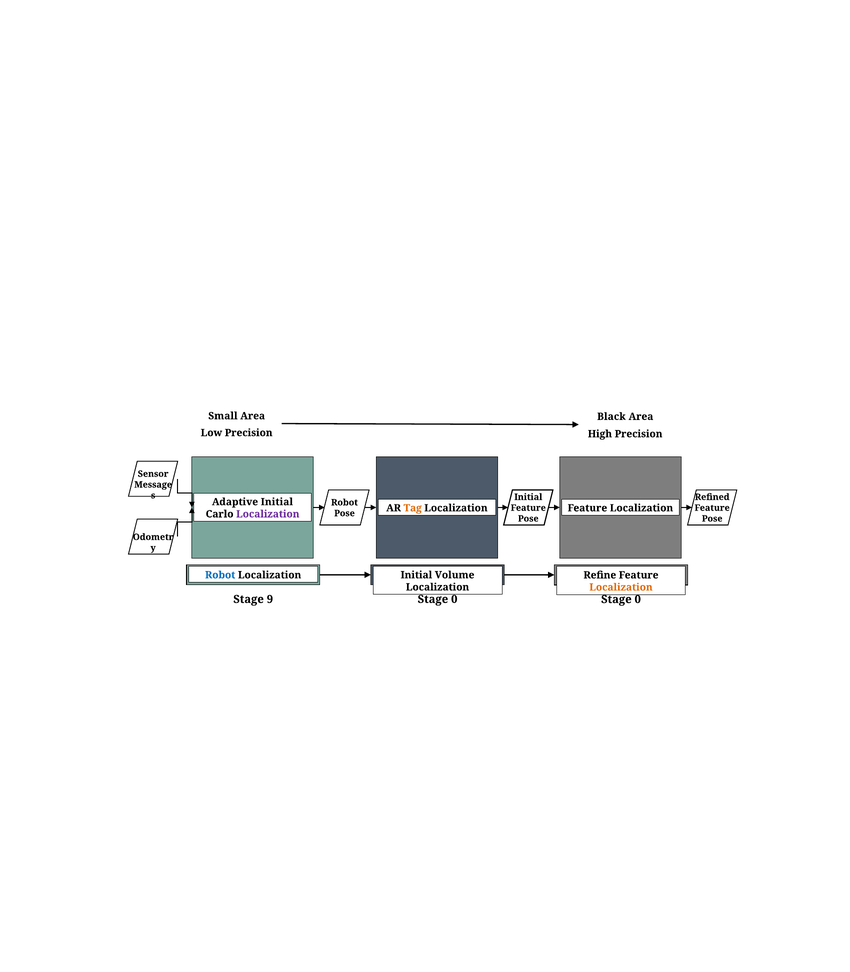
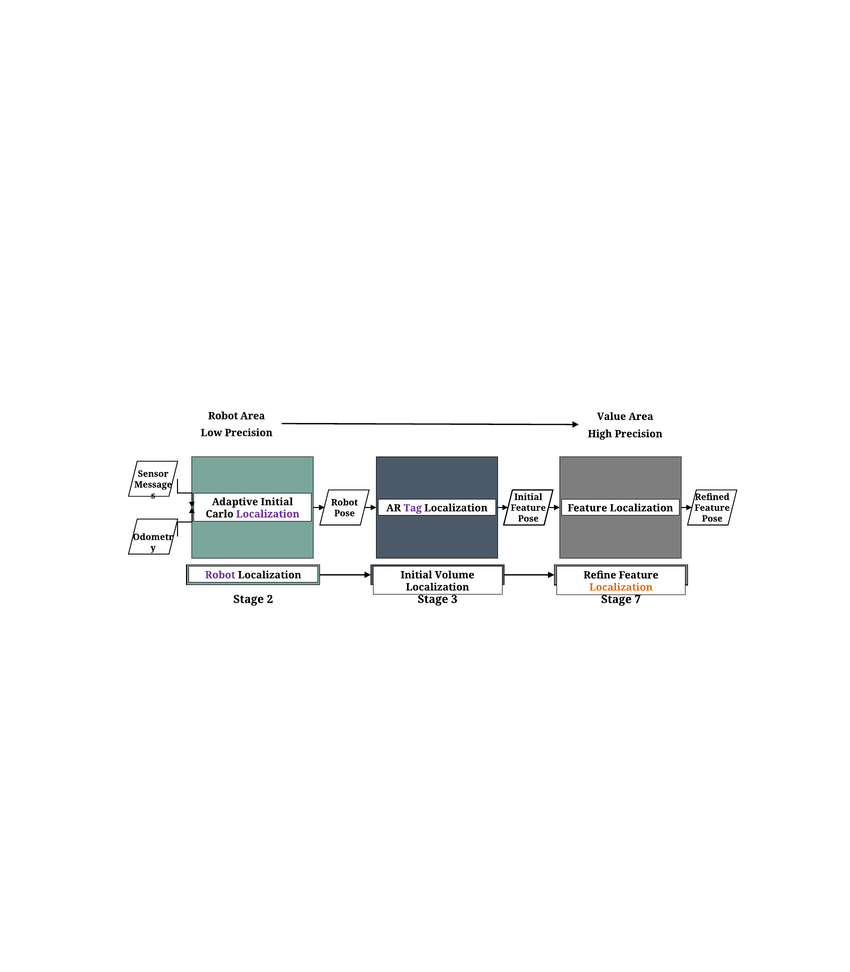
Small: Small -> Robot (223, 416)
Black: Black -> Value (612, 416)
Tag colour: orange -> purple (413, 508)
Robot colour: blue -> purple (220, 575)
0: 0 -> 3 (454, 599)
9: 9 -> 2 (270, 599)
0: 0 -> 7 (638, 599)
